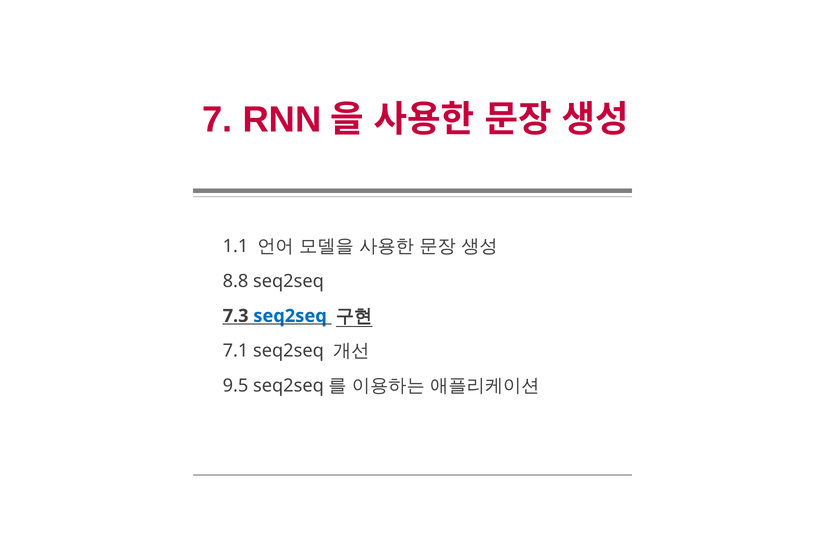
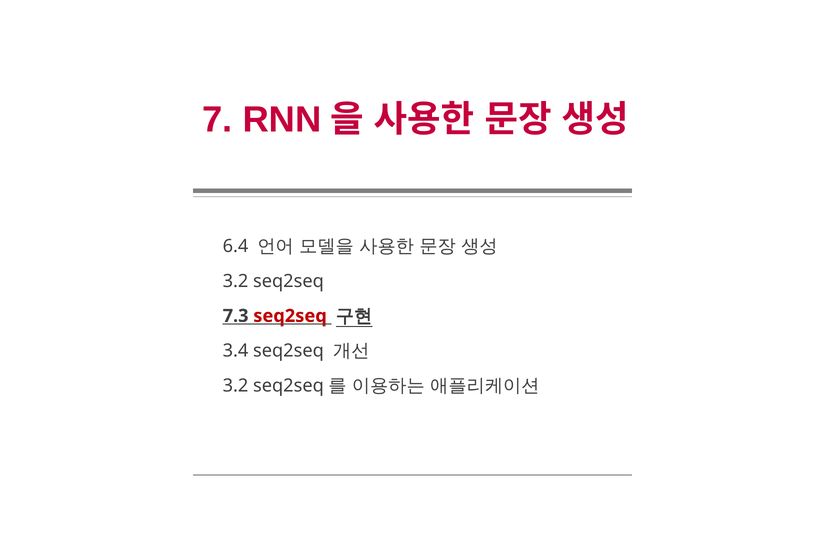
1.1: 1.1 -> 6.4 (236, 246)
8.8: 8.8 -> 3.2 (236, 281)
seq2seq colour: blue -> red (290, 316)
7.1: 7.1 -> 3.4 (236, 350)
9.5: 9.5 -> 3.2 (236, 385)
